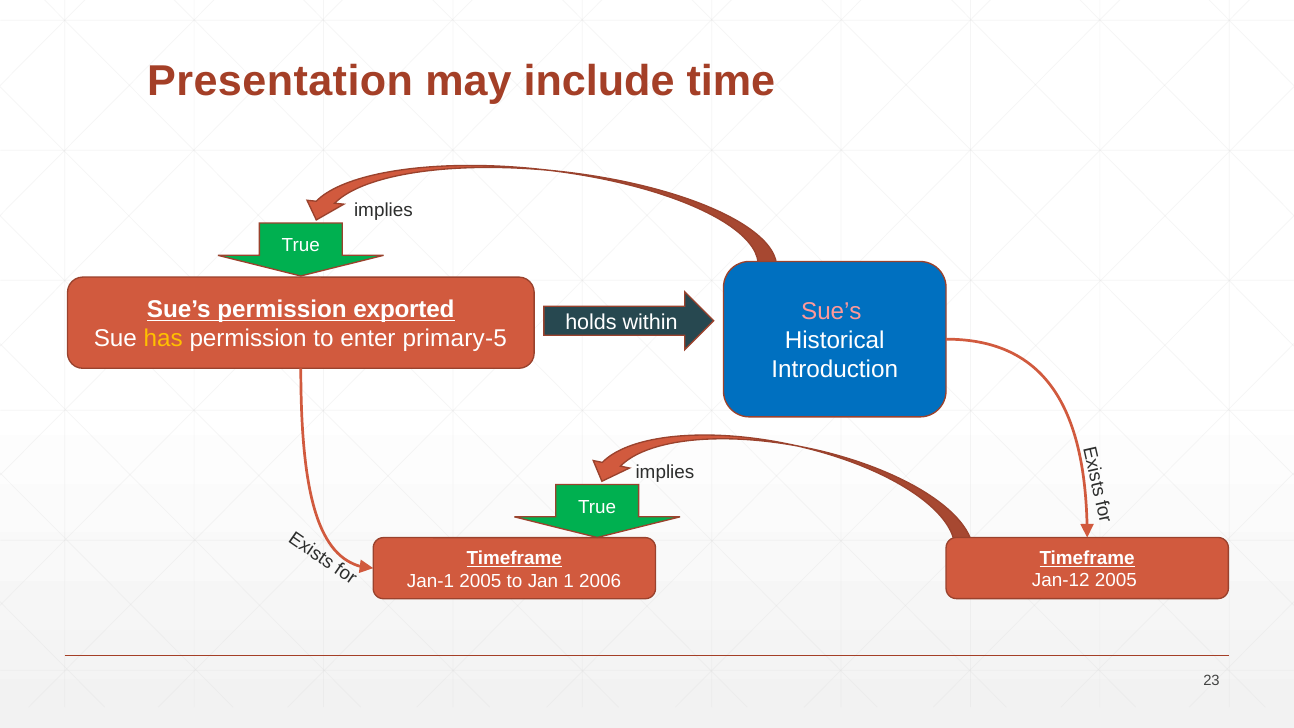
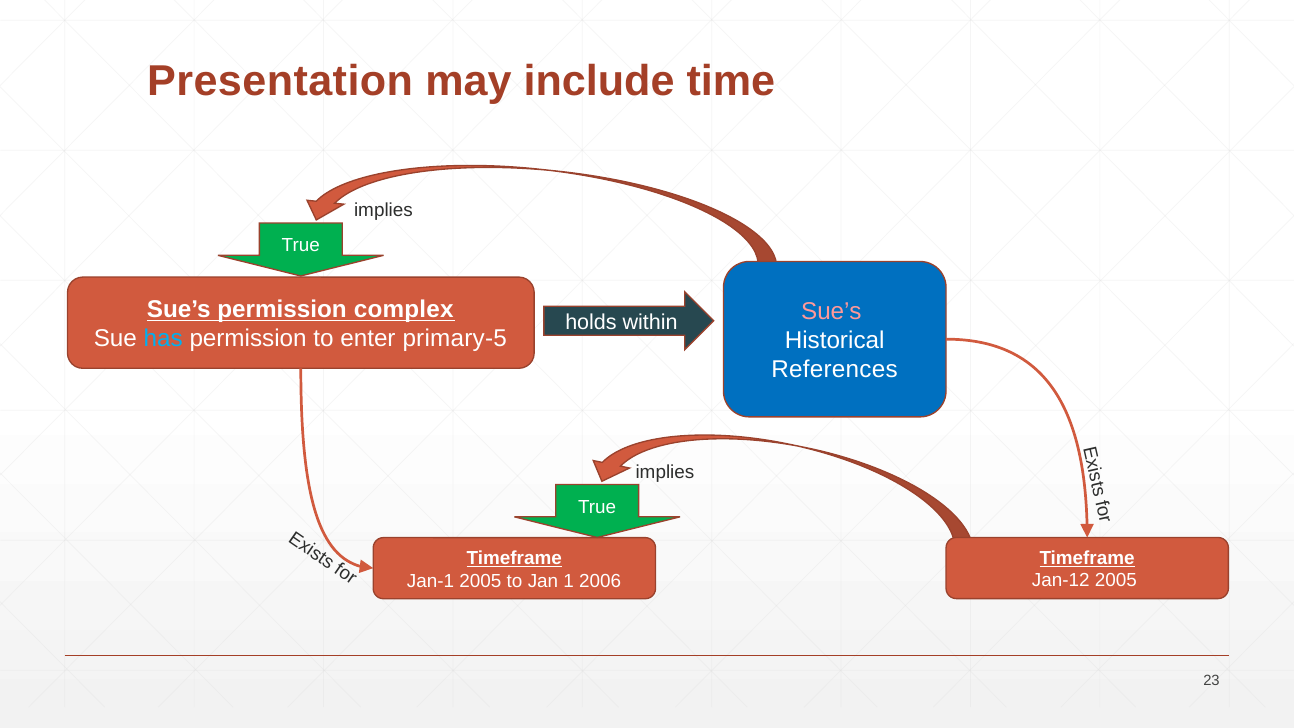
exported: exported -> complex (404, 310)
has colour: yellow -> light blue (163, 339)
Introduction: Introduction -> References (835, 370)
